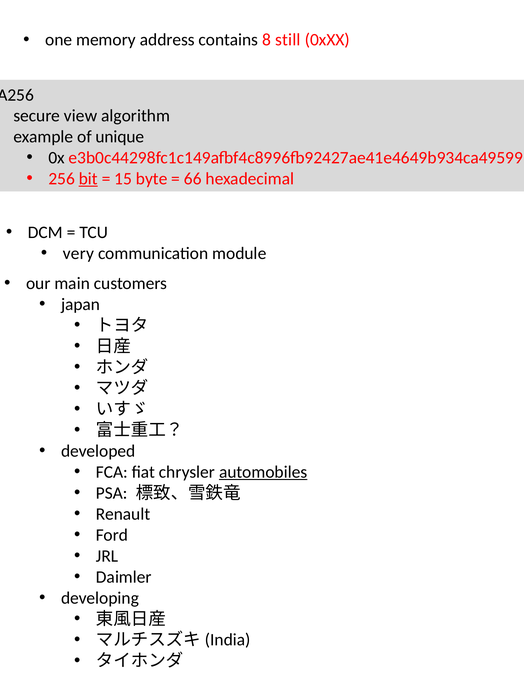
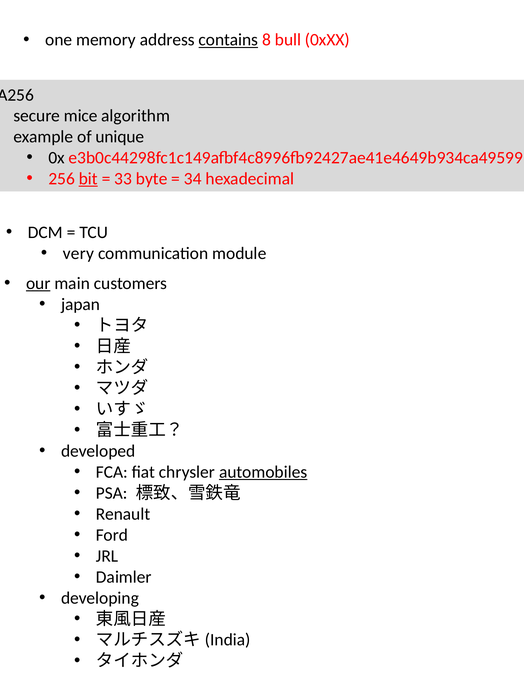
contains underline: none -> present (228, 40)
still: still -> bull (288, 40)
view: view -> mice (81, 116)
15: 15 -> 33 (123, 179)
66: 66 -> 34 (193, 179)
our underline: none -> present (38, 283)
